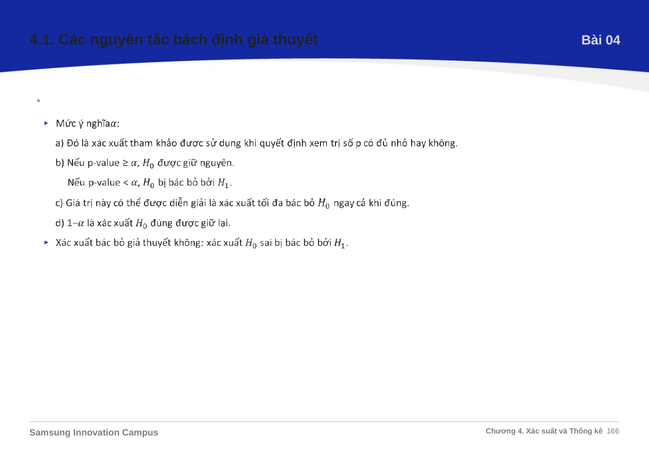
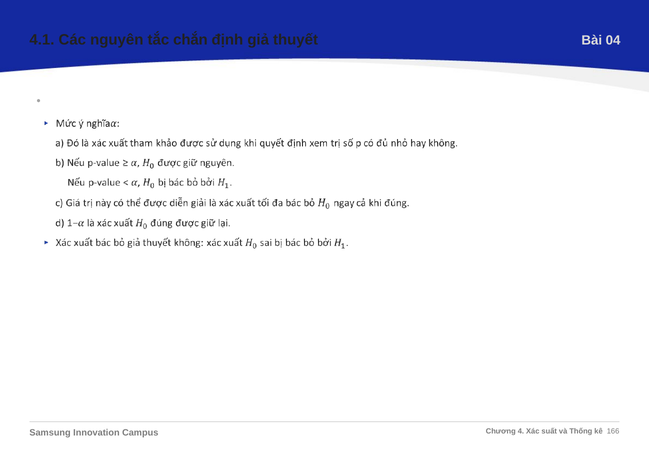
bách: bách -> chắn (190, 40)
